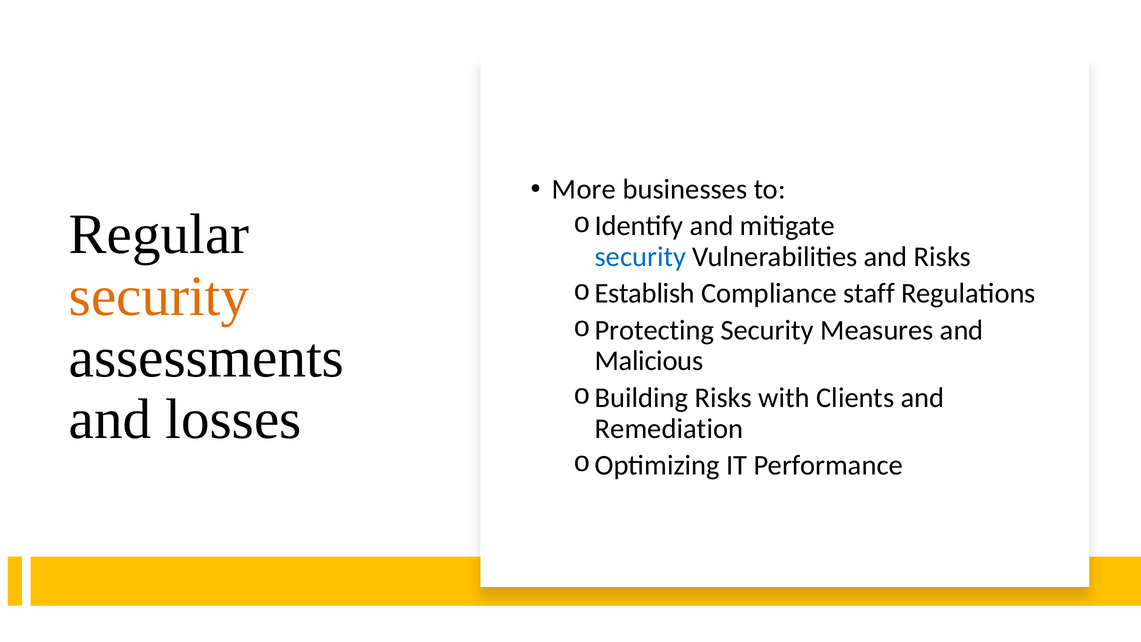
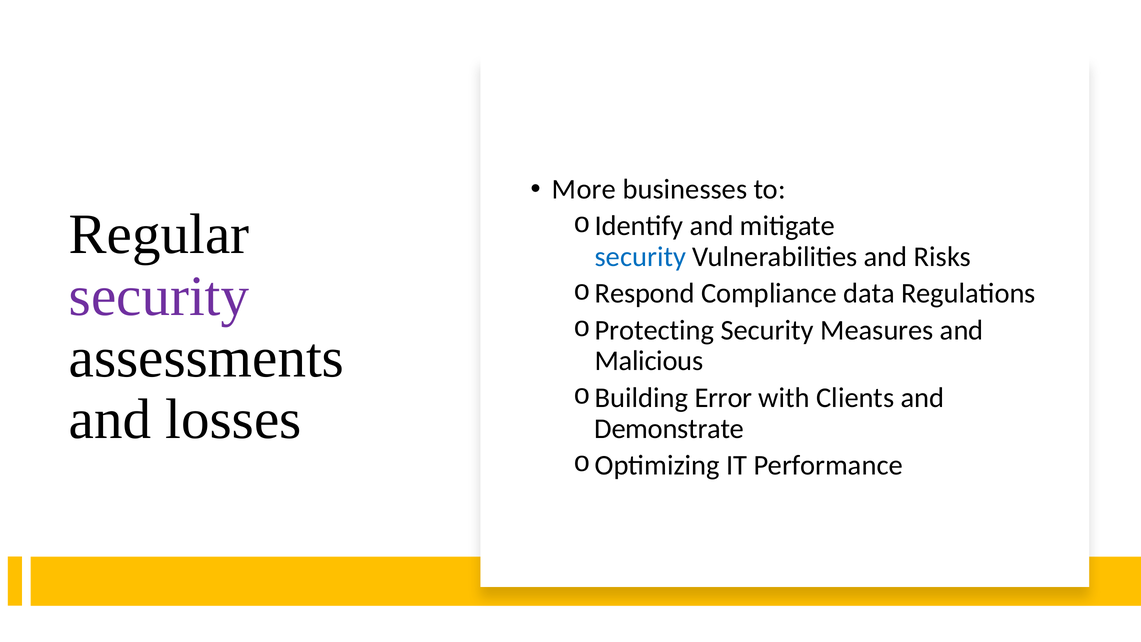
security colour: orange -> purple (159, 296)
Establish: Establish -> Respond (645, 293)
staff: staff -> data (869, 293)
Building Risks: Risks -> Error (723, 398)
Remediation: Remediation -> Demonstrate (669, 428)
